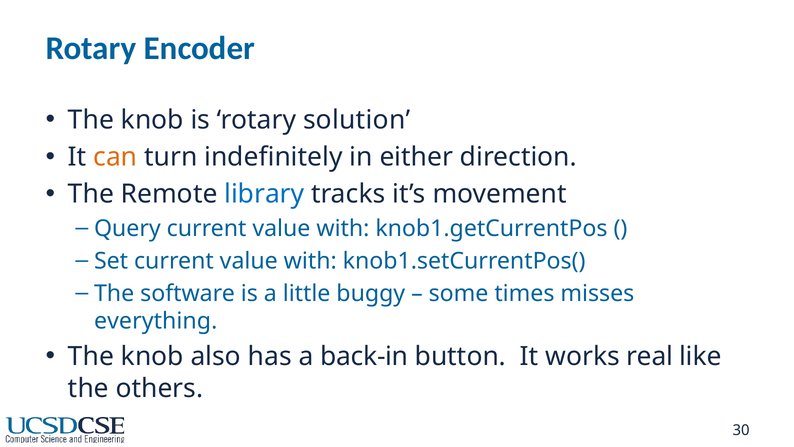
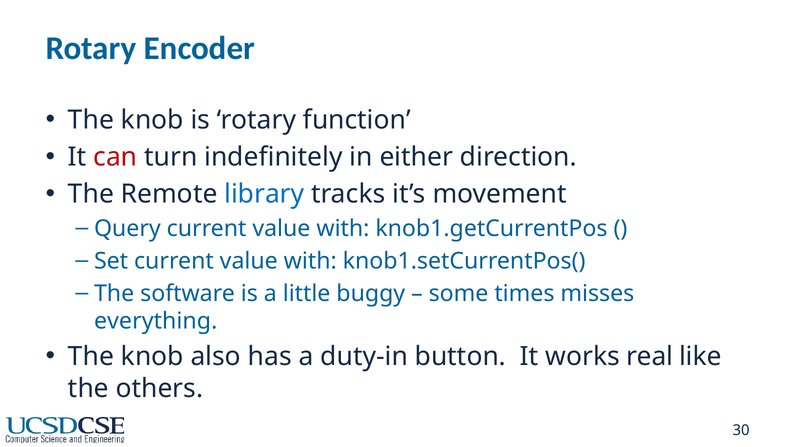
solution: solution -> function (357, 120)
can colour: orange -> red (115, 157)
back-in: back-in -> duty-in (364, 356)
